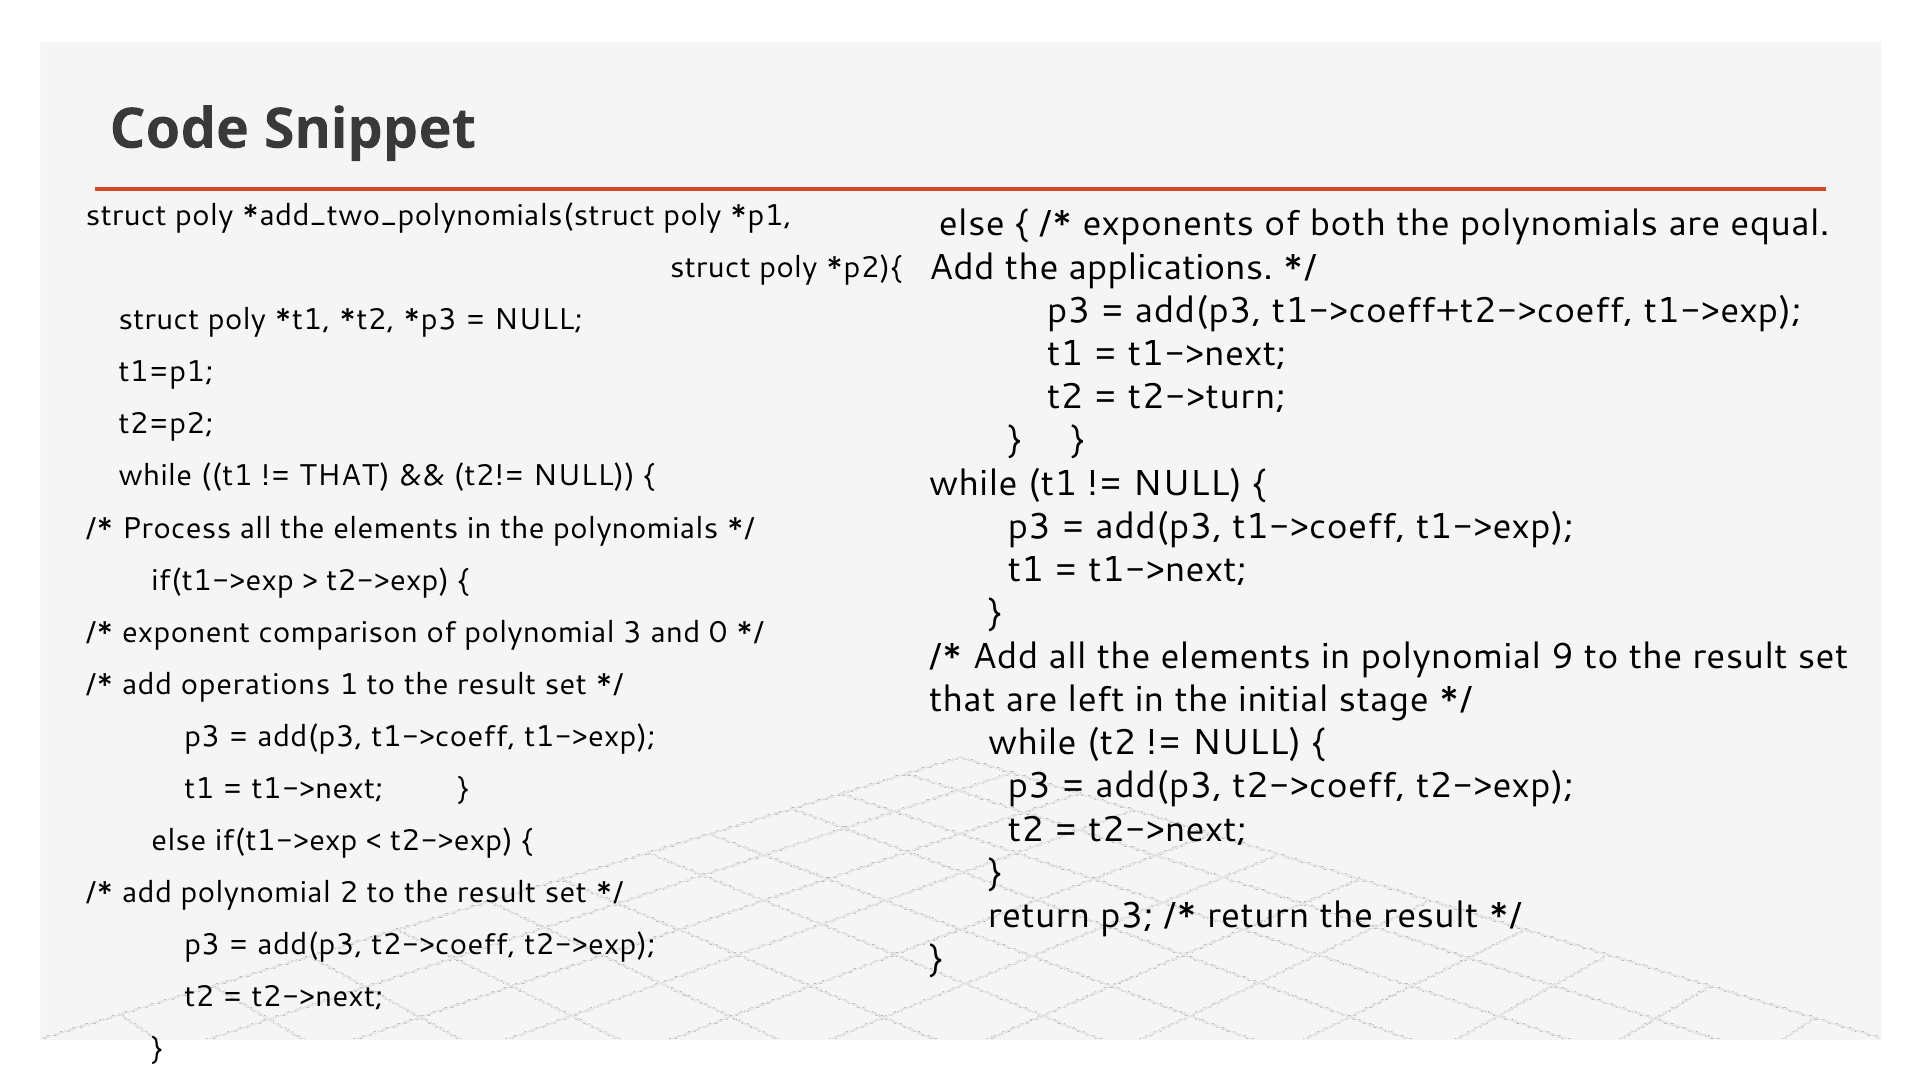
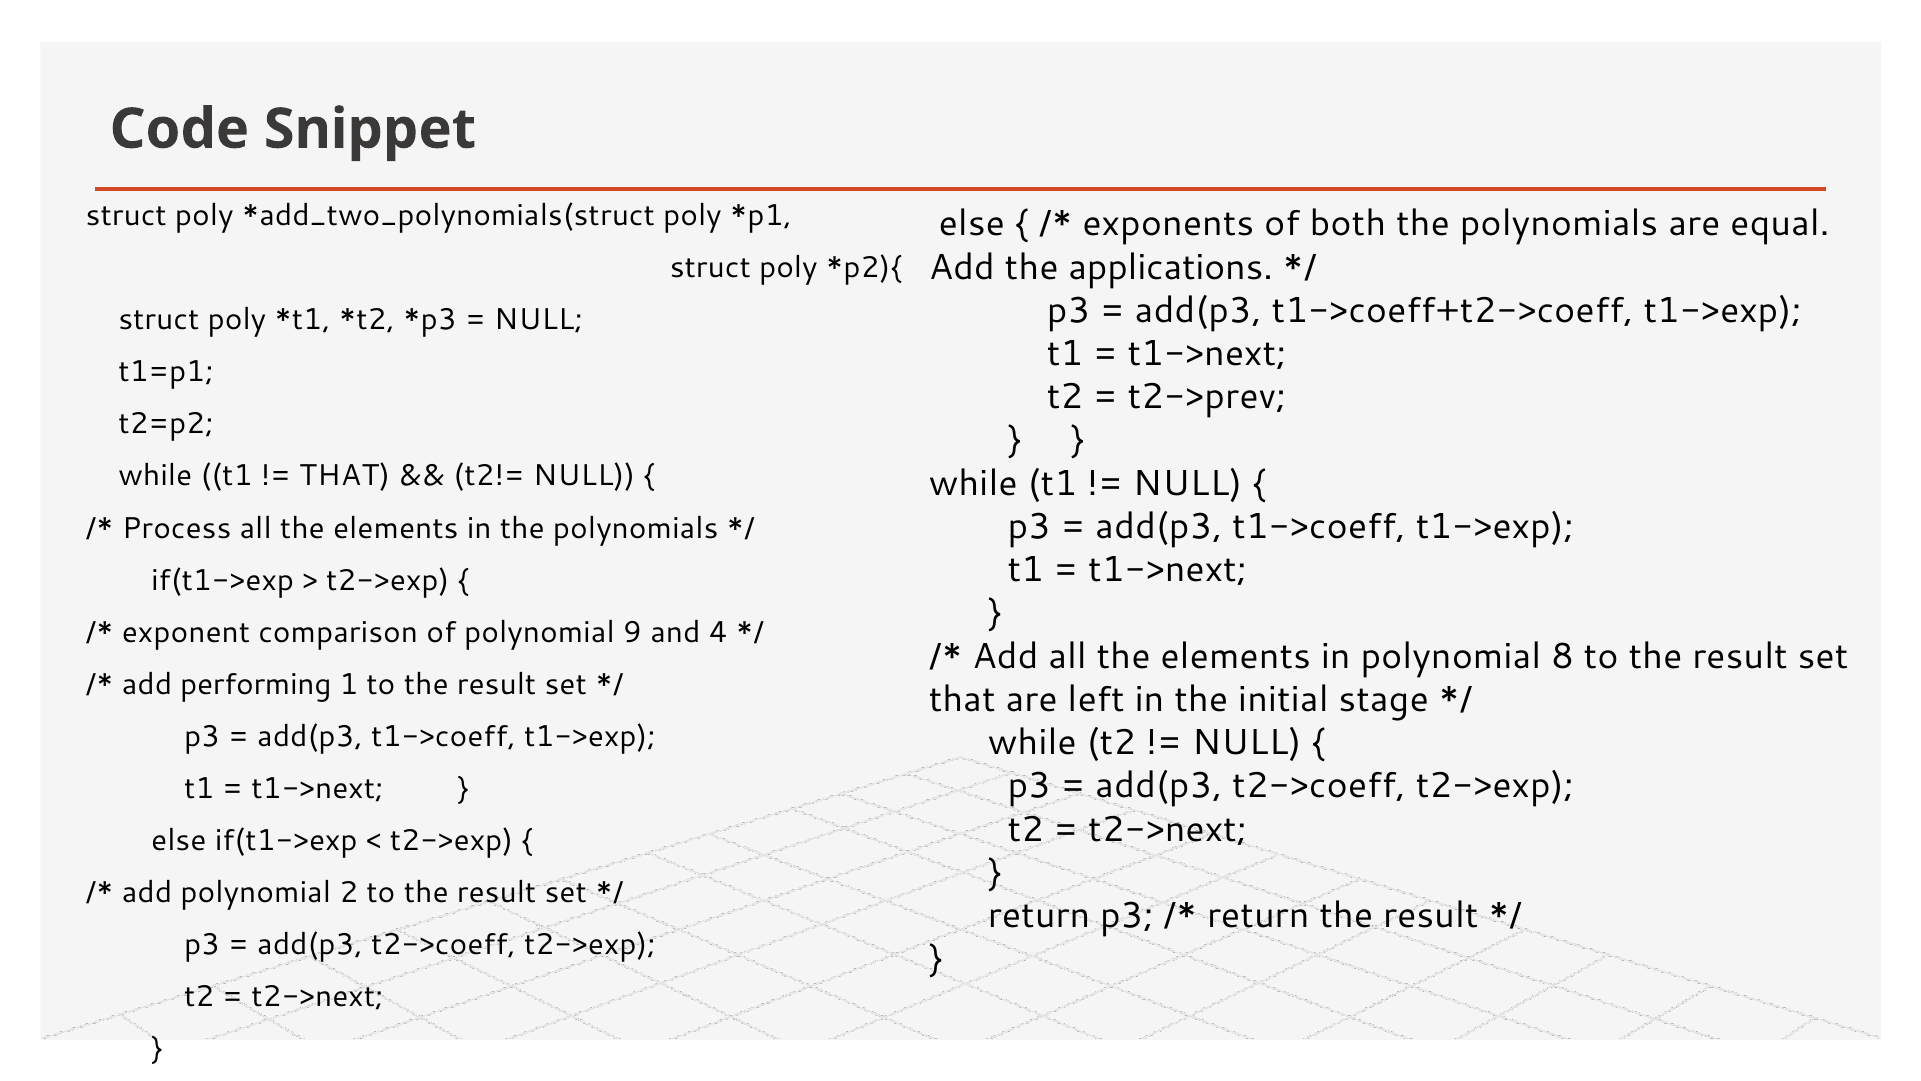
t2->turn: t2->turn -> t2->prev (1207, 397)
3: 3 -> 9 (632, 632)
0: 0 -> 4 (718, 632)
9: 9 -> 8 (1562, 656)
operations: operations -> performing (256, 684)
